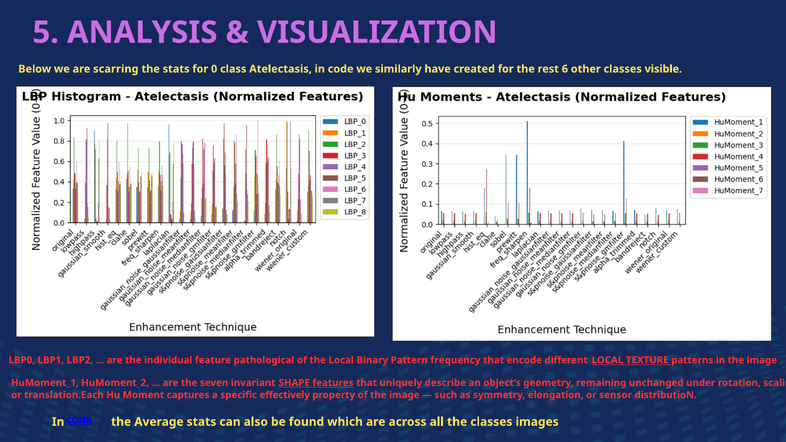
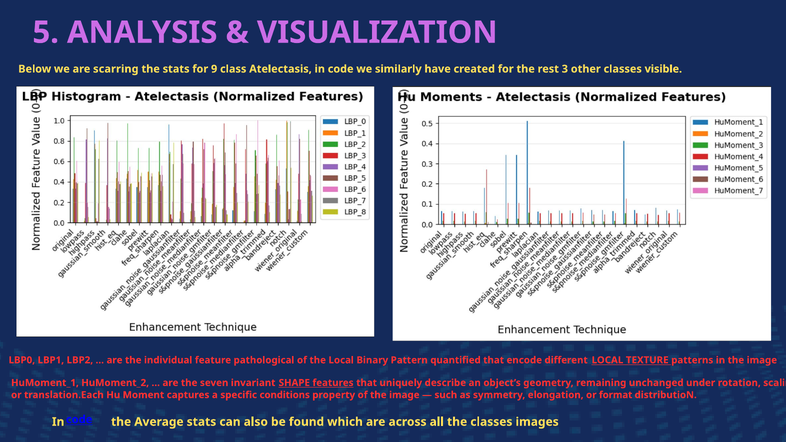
0: 0 -> 9 (214, 69)
6: 6 -> 3 (565, 69)
frequency: frequency -> quantified (456, 360)
effectively: effectively -> conditions (285, 395)
sensor: sensor -> format (616, 395)
